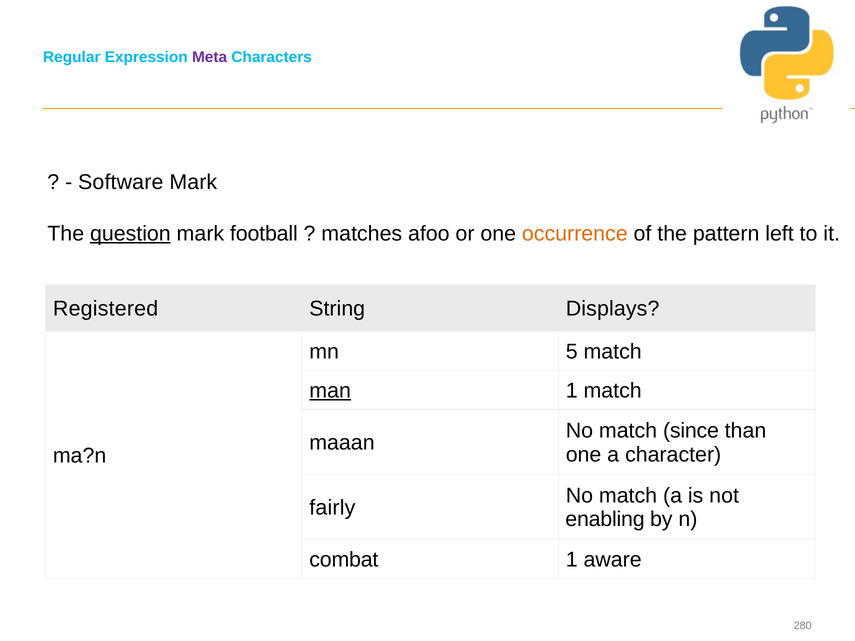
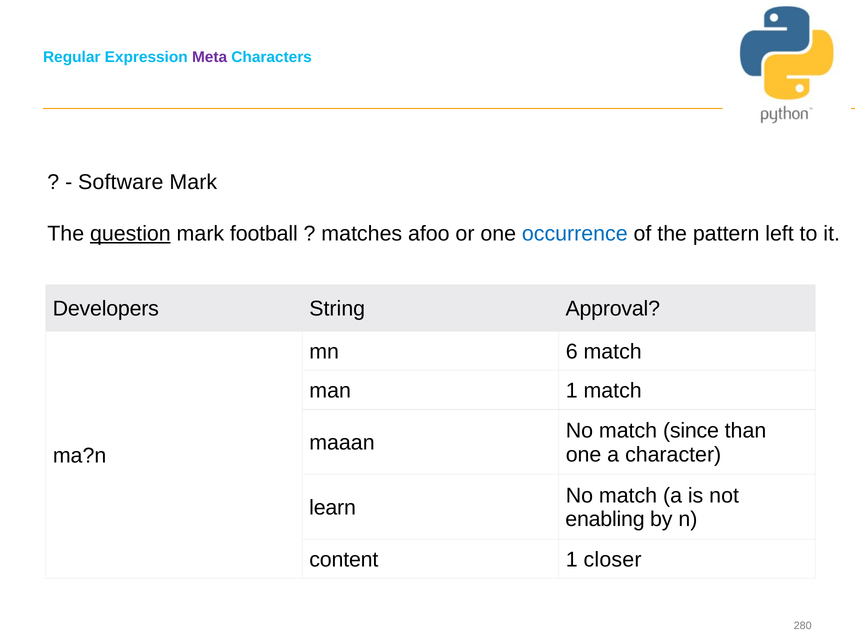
occurrence colour: orange -> blue (575, 234)
Registered: Registered -> Developers (106, 309)
Displays: Displays -> Approval (613, 309)
5: 5 -> 6 (572, 352)
man underline: present -> none (330, 391)
fairly: fairly -> learn (333, 508)
combat: combat -> content (344, 560)
aware: aware -> closer (613, 560)
